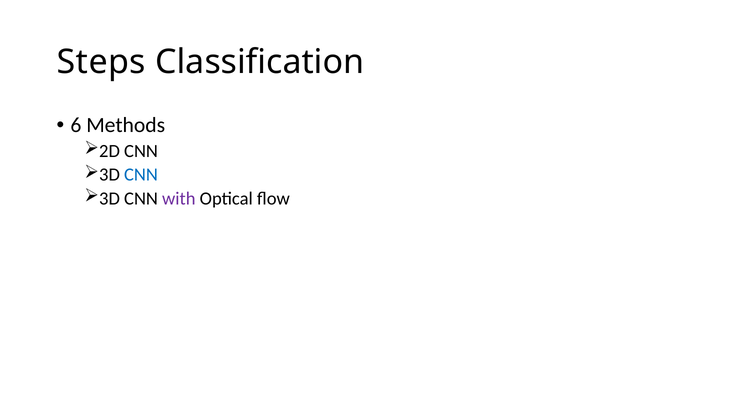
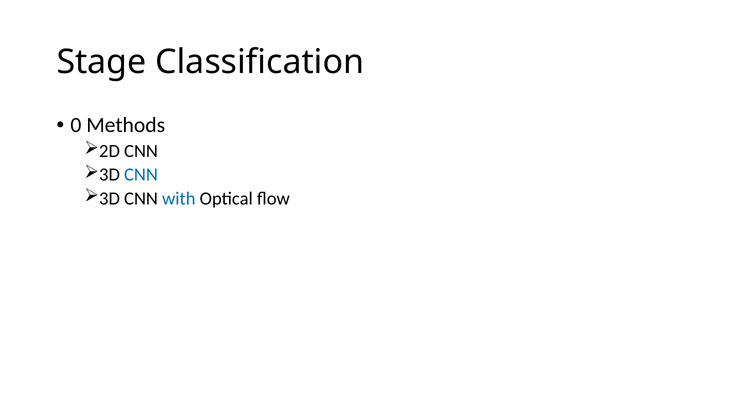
Steps: Steps -> Stage (102, 62)
6: 6 -> 0 (76, 125)
with colour: purple -> blue (179, 199)
